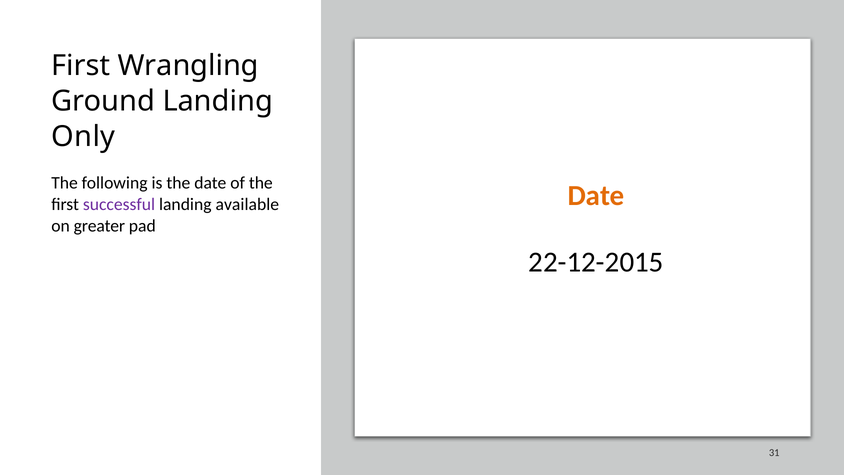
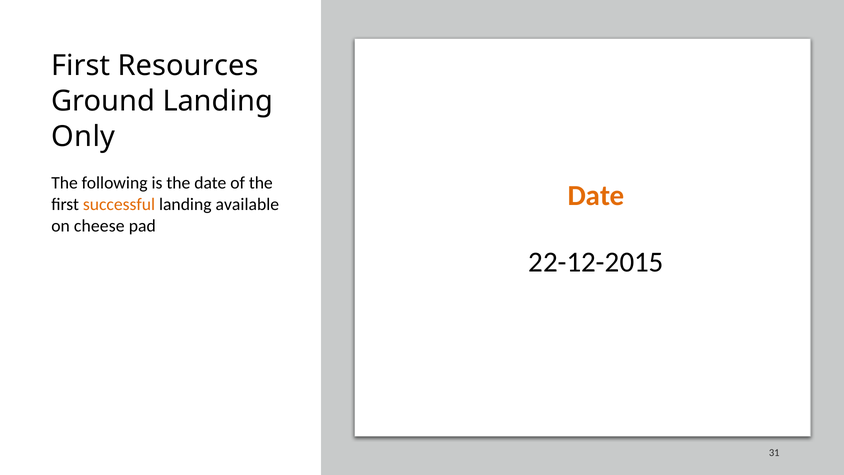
Wrangling: Wrangling -> Resources (188, 66)
successful colour: purple -> orange (119, 204)
greater: greater -> cheese (99, 226)
